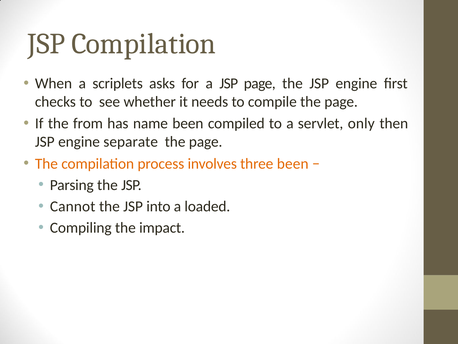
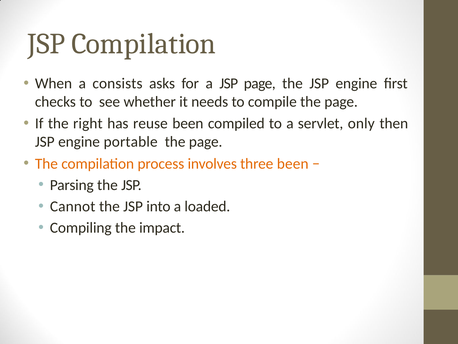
scriplets: scriplets -> consists (117, 83)
from: from -> right (88, 123)
name: name -> reuse (150, 123)
separate: separate -> portable (131, 142)
